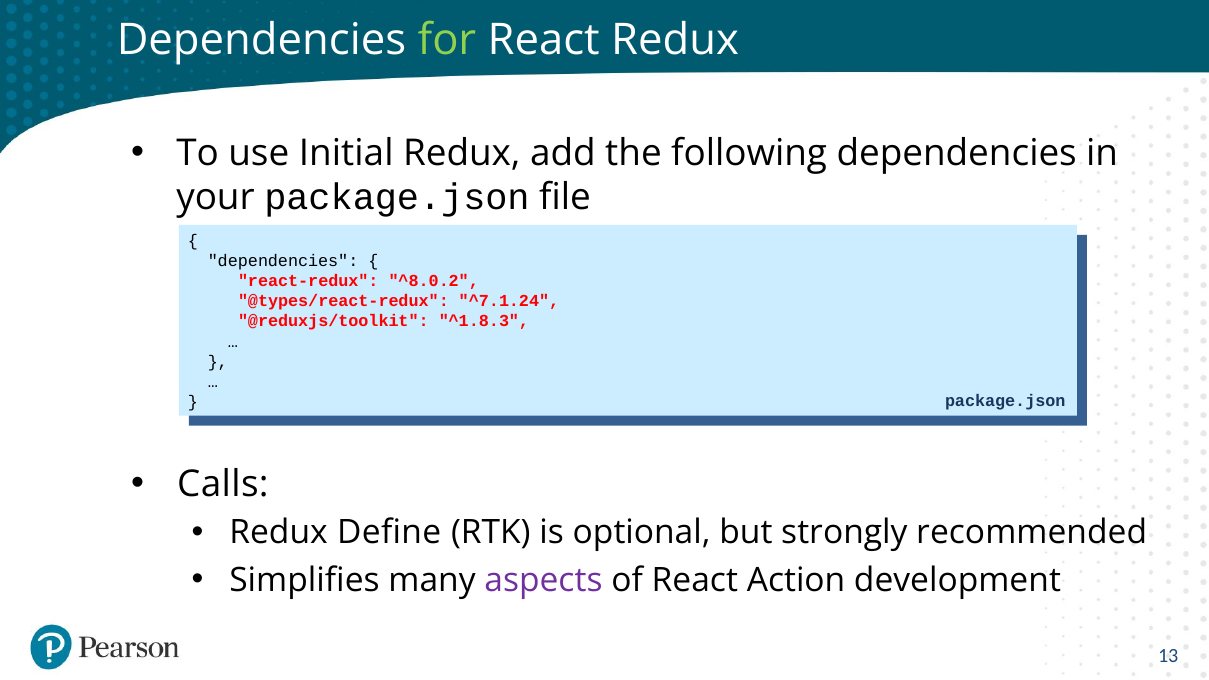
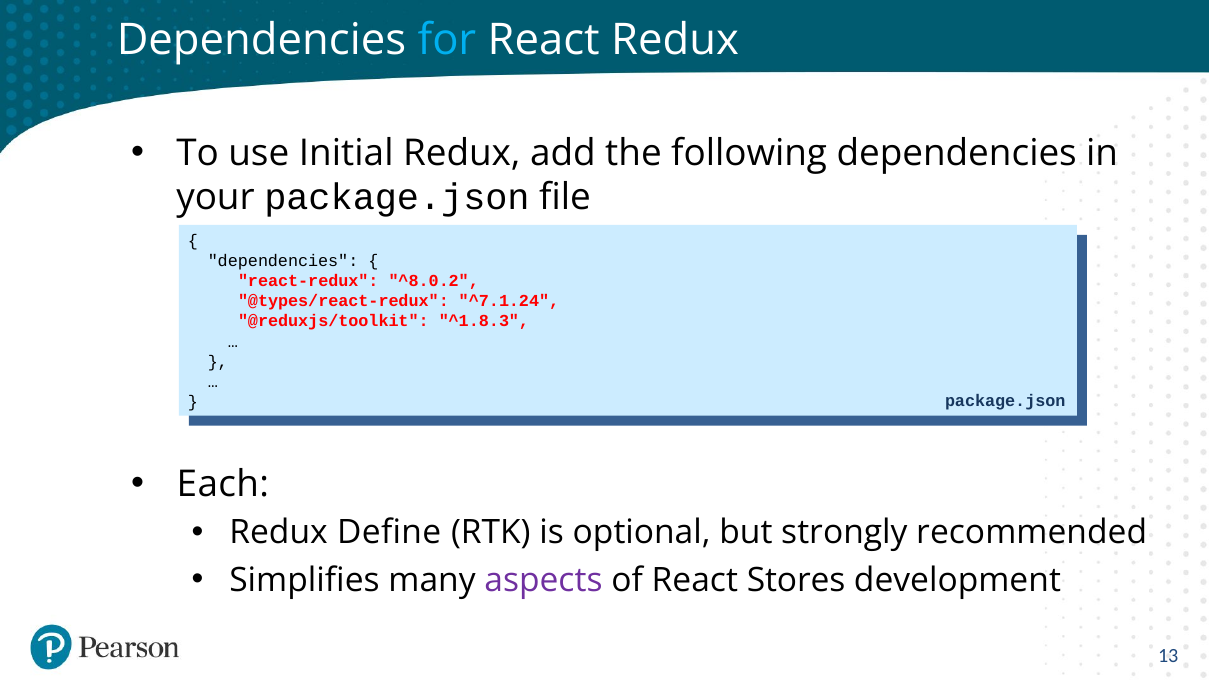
for colour: light green -> light blue (447, 40)
Calls: Calls -> Each (223, 484)
Action: Action -> Stores (796, 580)
